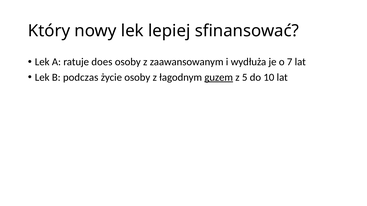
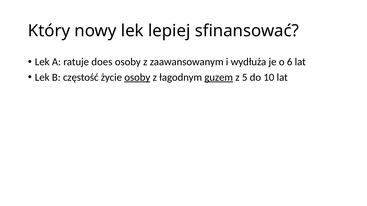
7: 7 -> 6 (290, 62)
podczas: podczas -> częstość (81, 77)
osoby underline: none -> present (137, 77)
